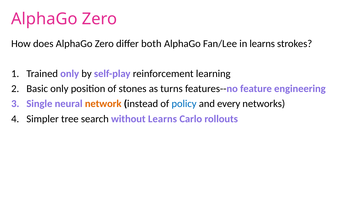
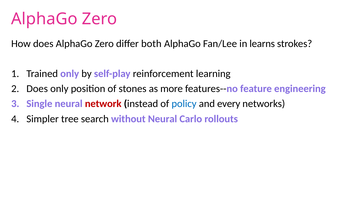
Basic: Basic -> Does (37, 89)
turns: turns -> more (172, 89)
network colour: orange -> red (103, 104)
without Learns: Learns -> Neural (163, 119)
